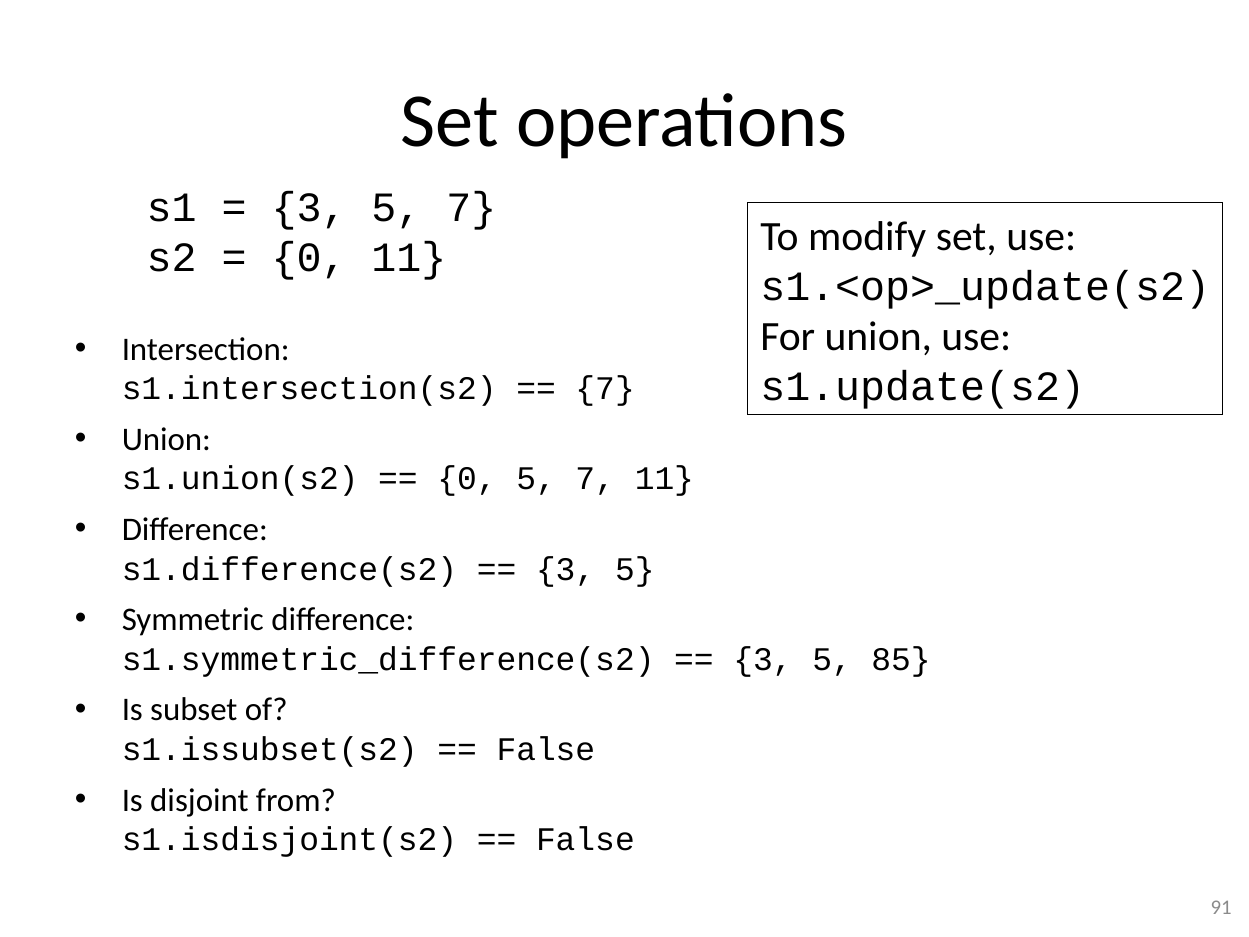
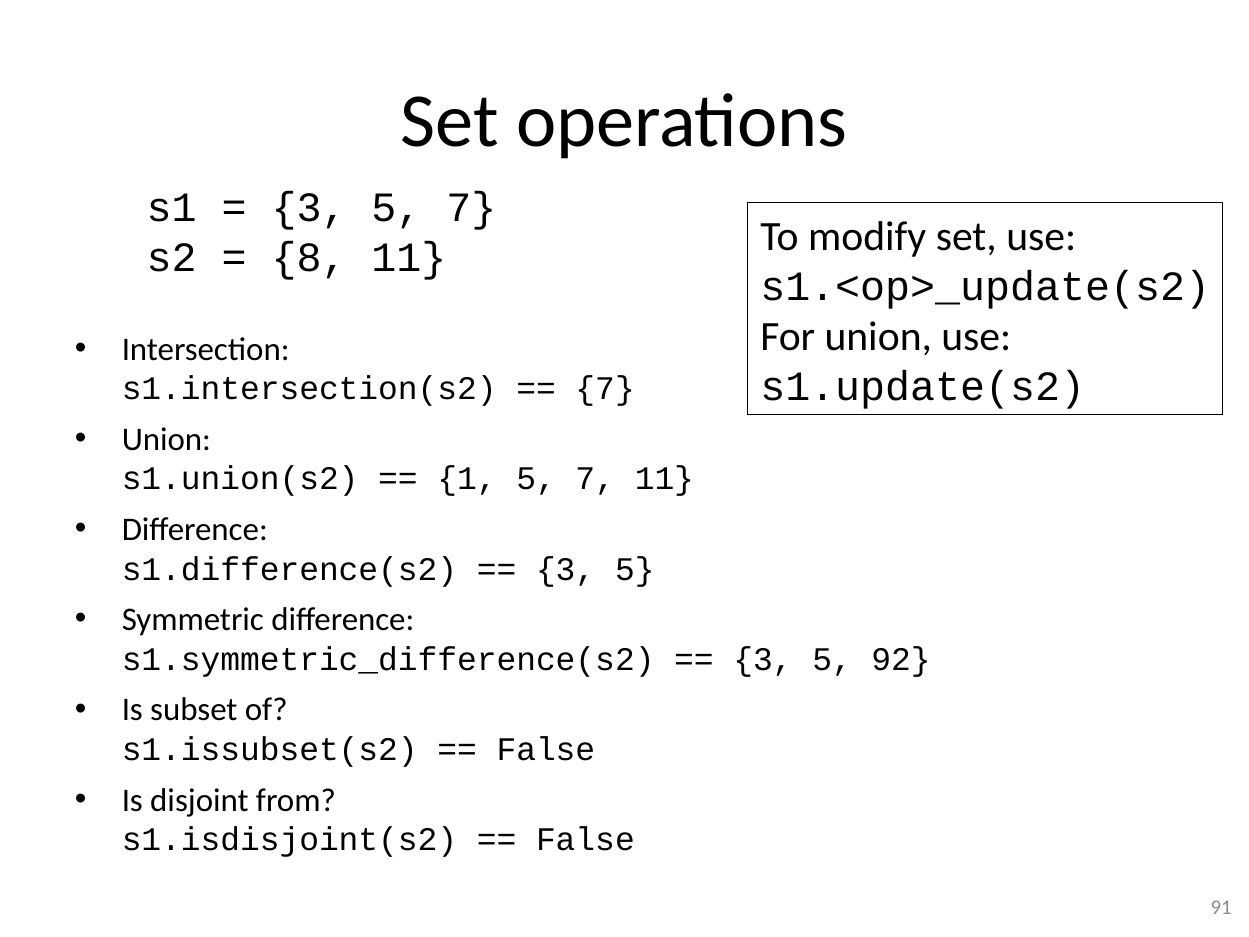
0: 0 -> 8 (309, 257)
0: 0 -> 1 (467, 479)
85: 85 -> 92 (901, 659)
